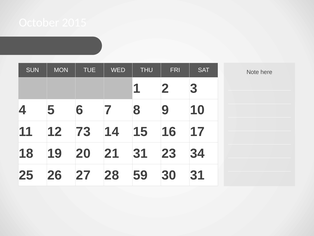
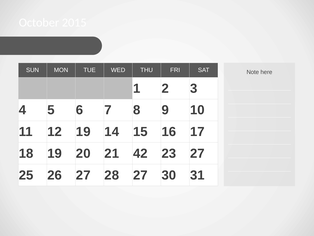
12 73: 73 -> 19 (83, 132)
21 31: 31 -> 42 (140, 153)
23 34: 34 -> 27 (197, 153)
28 59: 59 -> 27 (140, 175)
